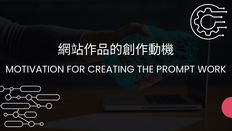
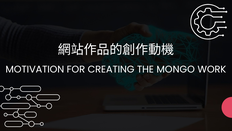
PROMPT: PROMPT -> MONGO (176, 69)
